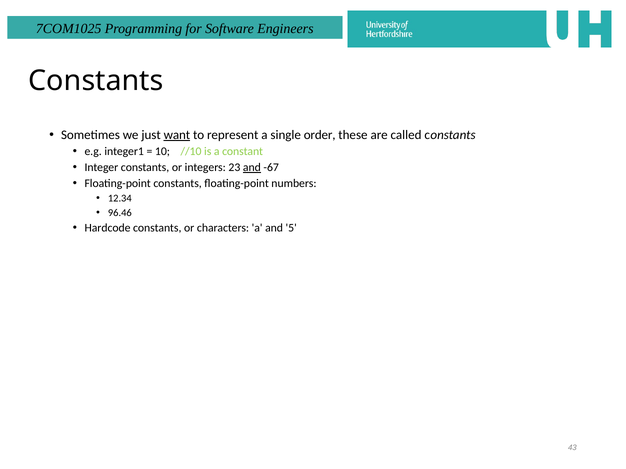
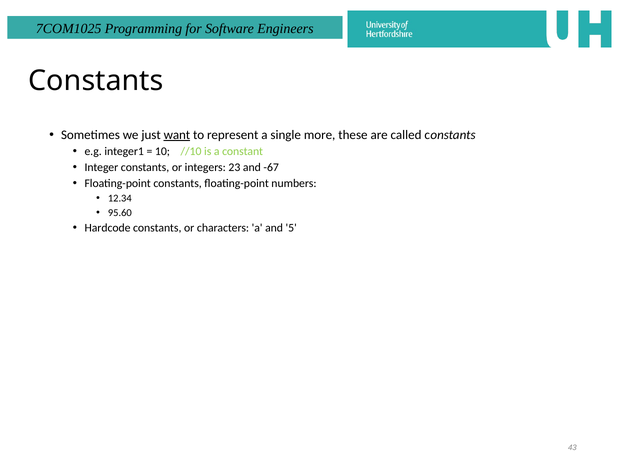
order: order -> more (320, 135)
and underline: present -> none (252, 168)
96.46: 96.46 -> 95.60 (120, 213)
